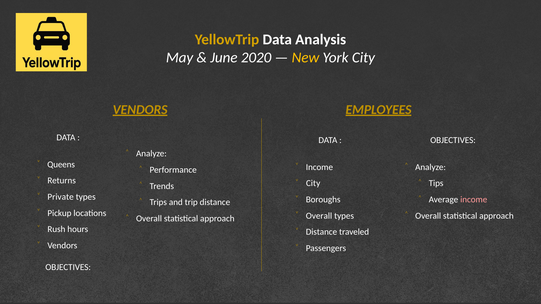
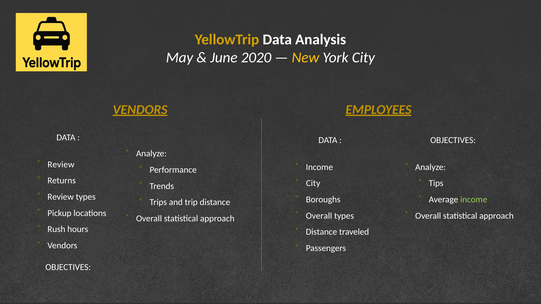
Queens: Queens -> Review (61, 165)
Private: Private -> Review (61, 197)
income colour: pink -> light green (474, 200)
